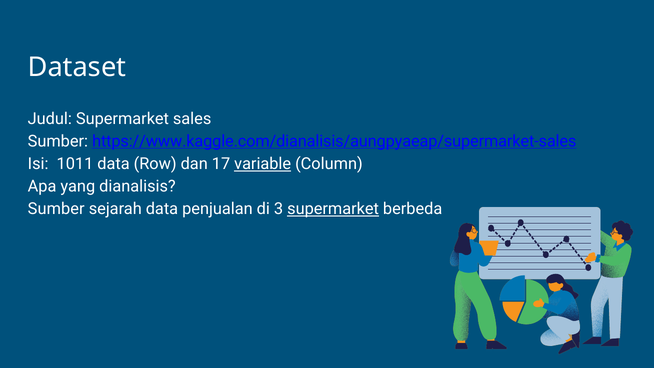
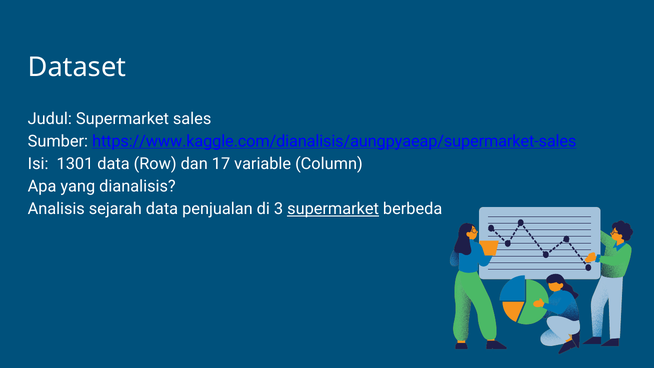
1011: 1011 -> 1301 (75, 164)
variable underline: present -> none (263, 164)
Sumber: Sumber -> Analisis (56, 209)
